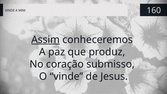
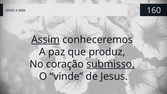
submisso underline: none -> present (111, 64)
